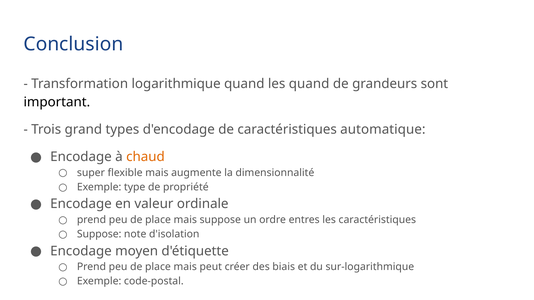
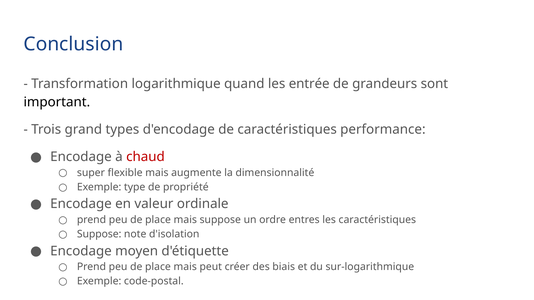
les quand: quand -> entrée (309, 84)
automatique: automatique -> performance (383, 130)
chaud colour: orange -> red (145, 157)
